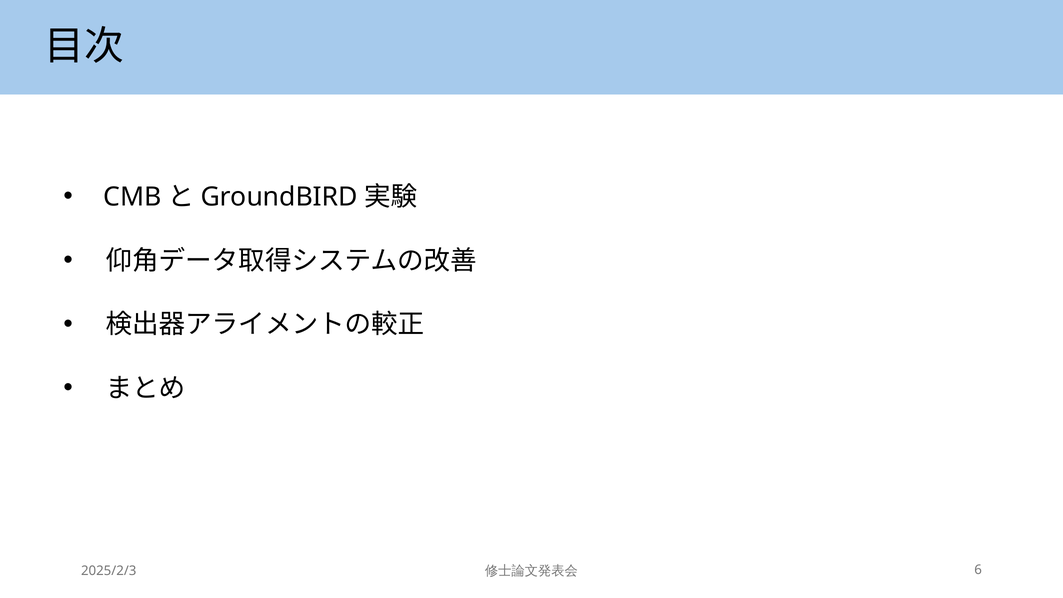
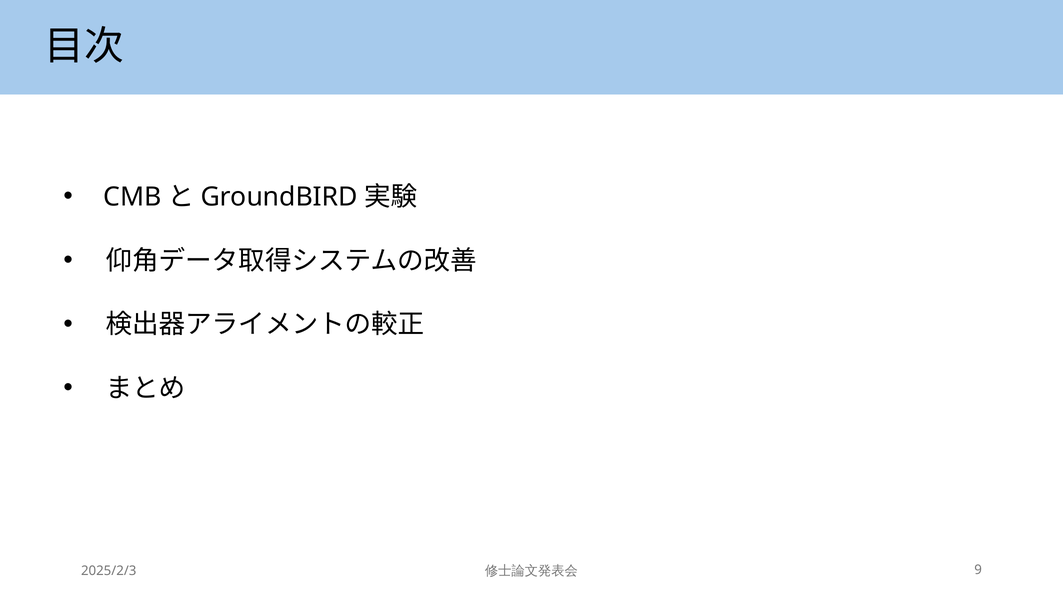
6: 6 -> 9 (978, 570)
